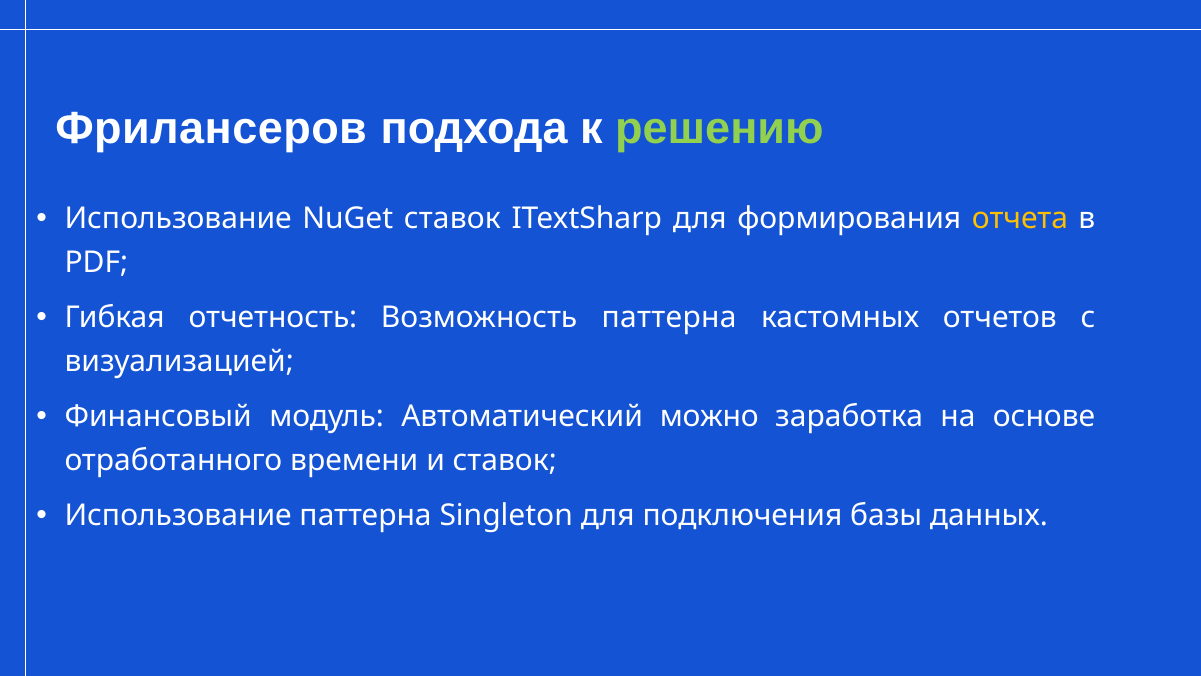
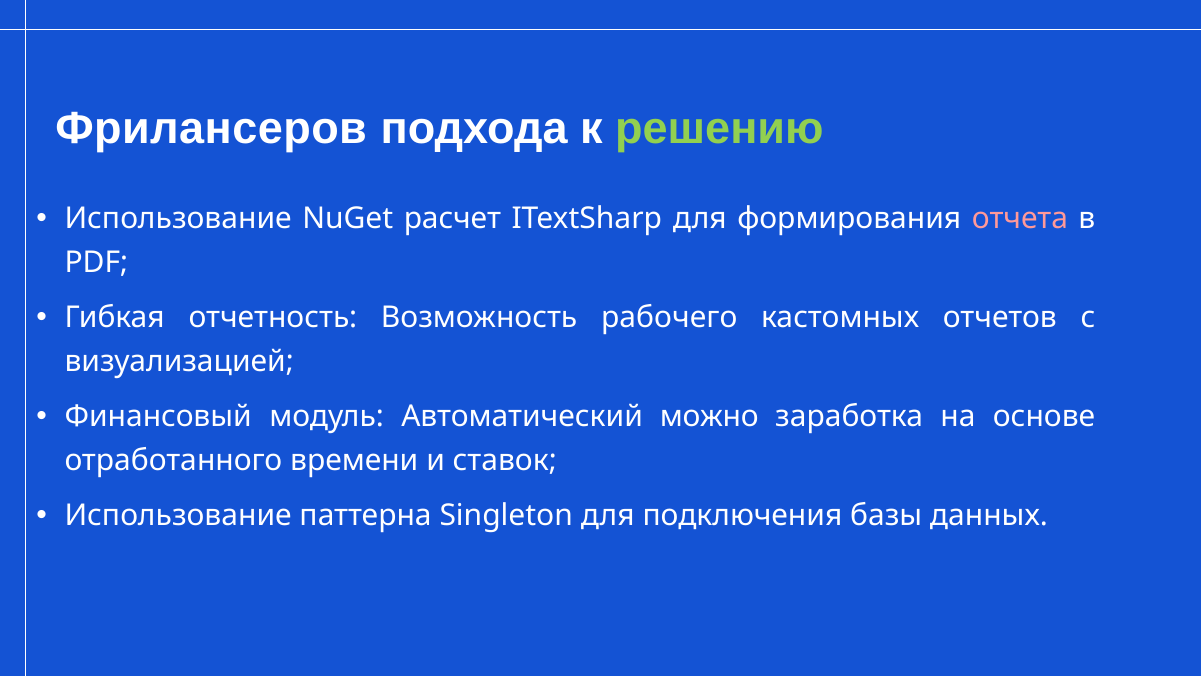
NuGet ставок: ставок -> расчет (452, 219)
отчета colour: yellow -> pink (1020, 219)
Возможность паттерна: паттерна -> рабочего (669, 318)
